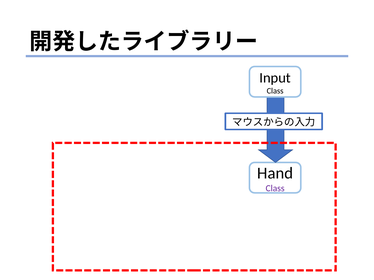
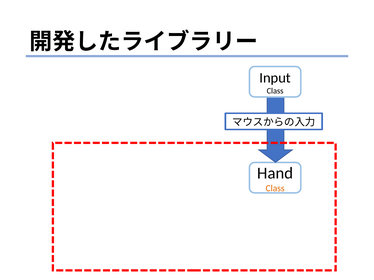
Class colour: purple -> orange (275, 189)
